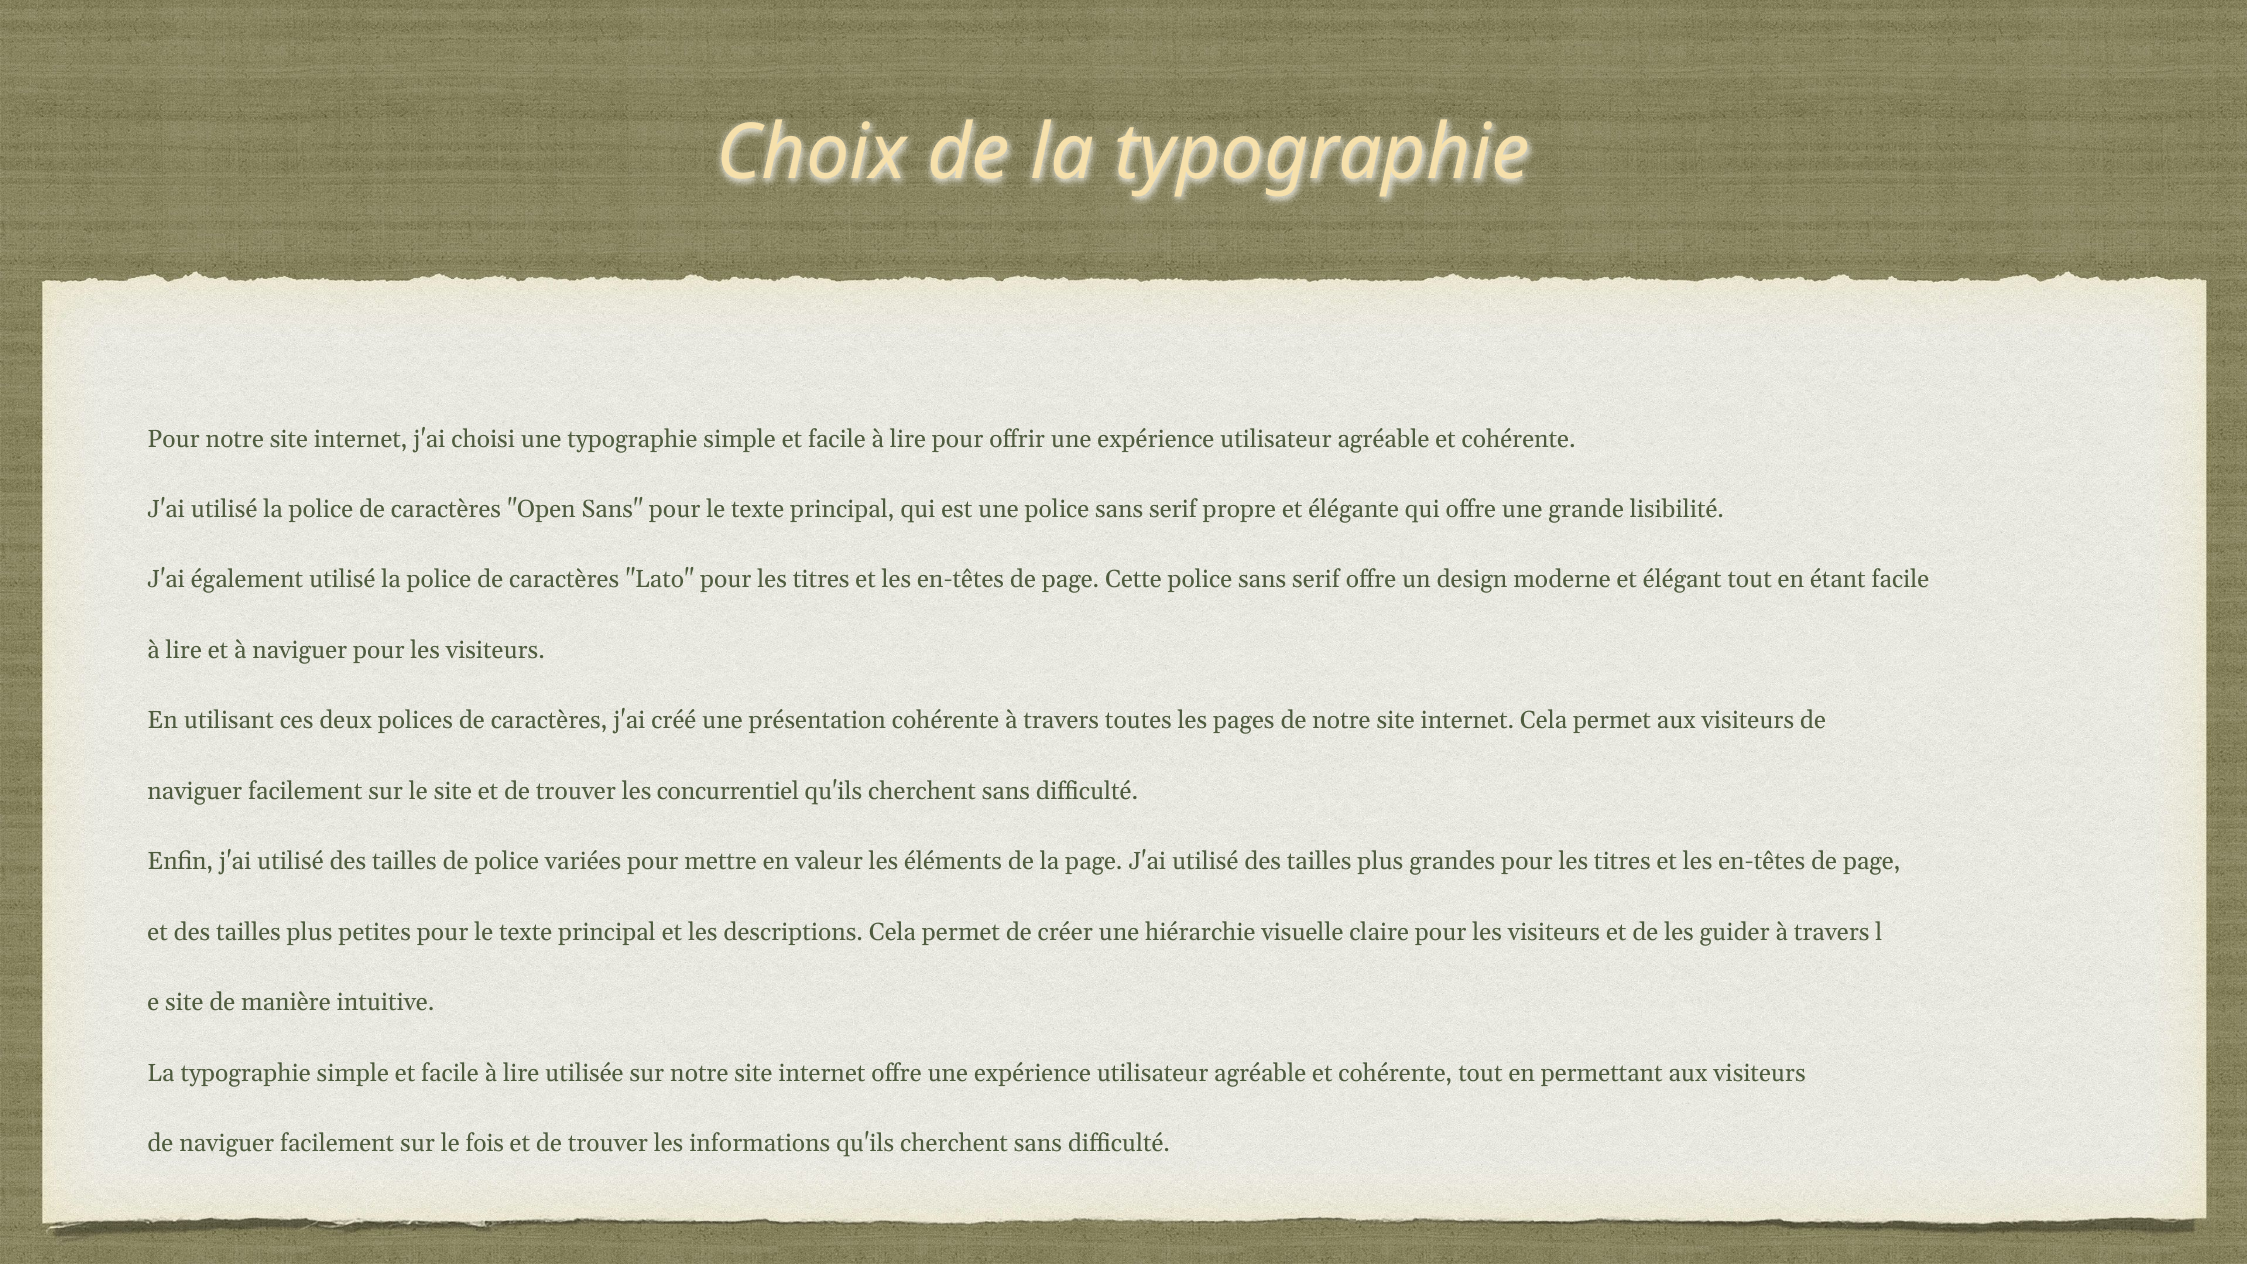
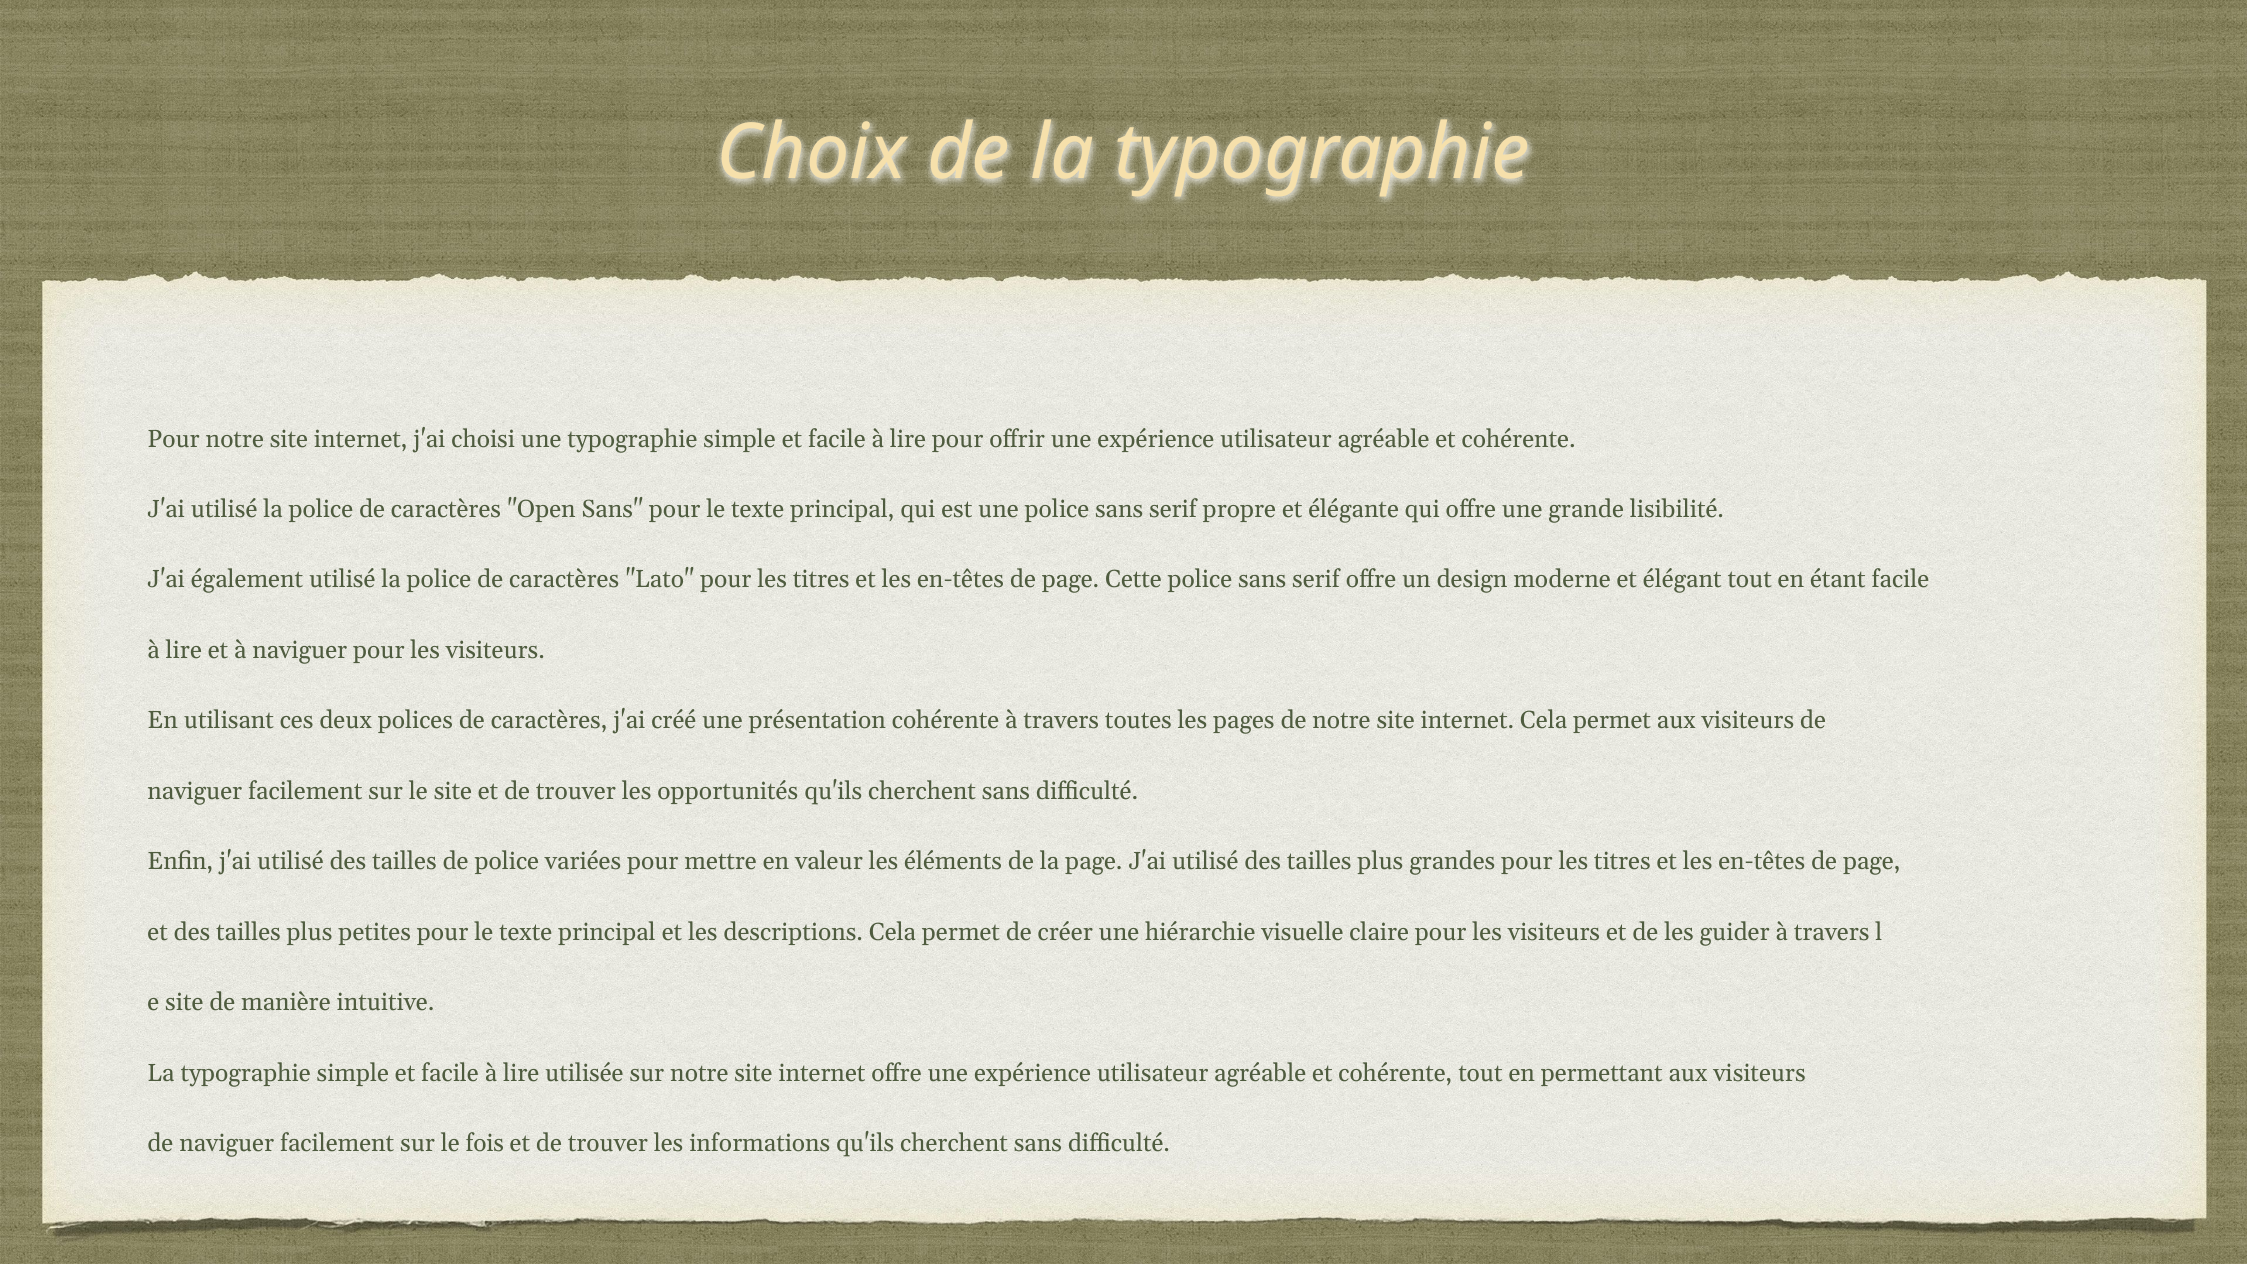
concurrentiel: concurrentiel -> opportunités (728, 791)
